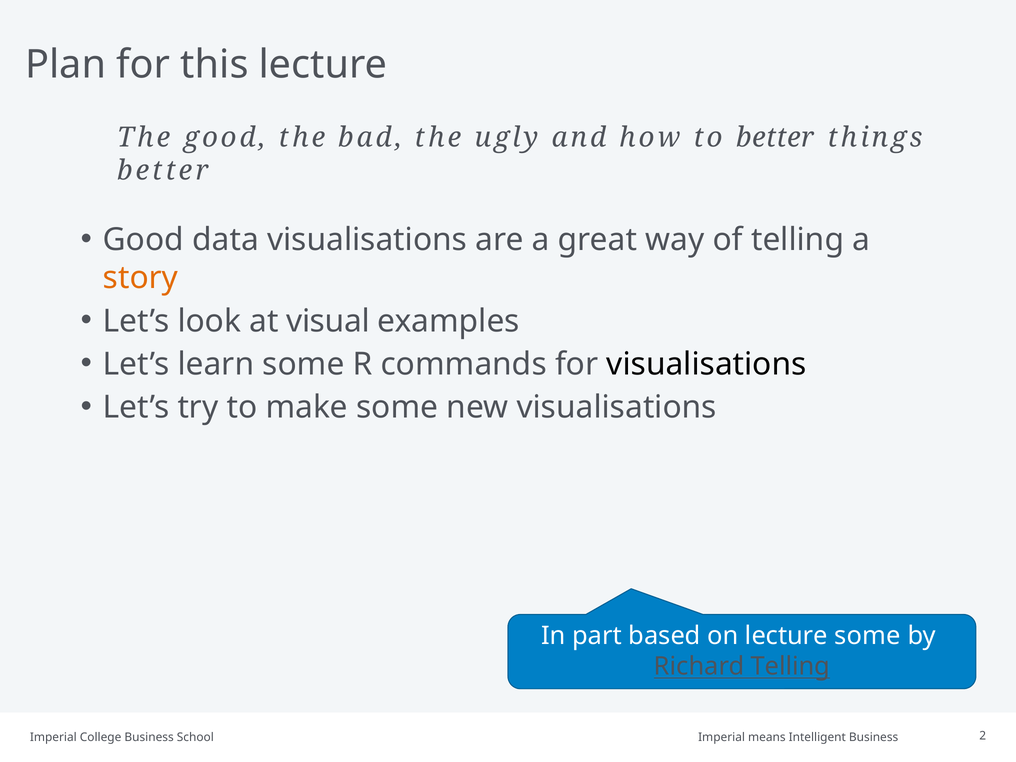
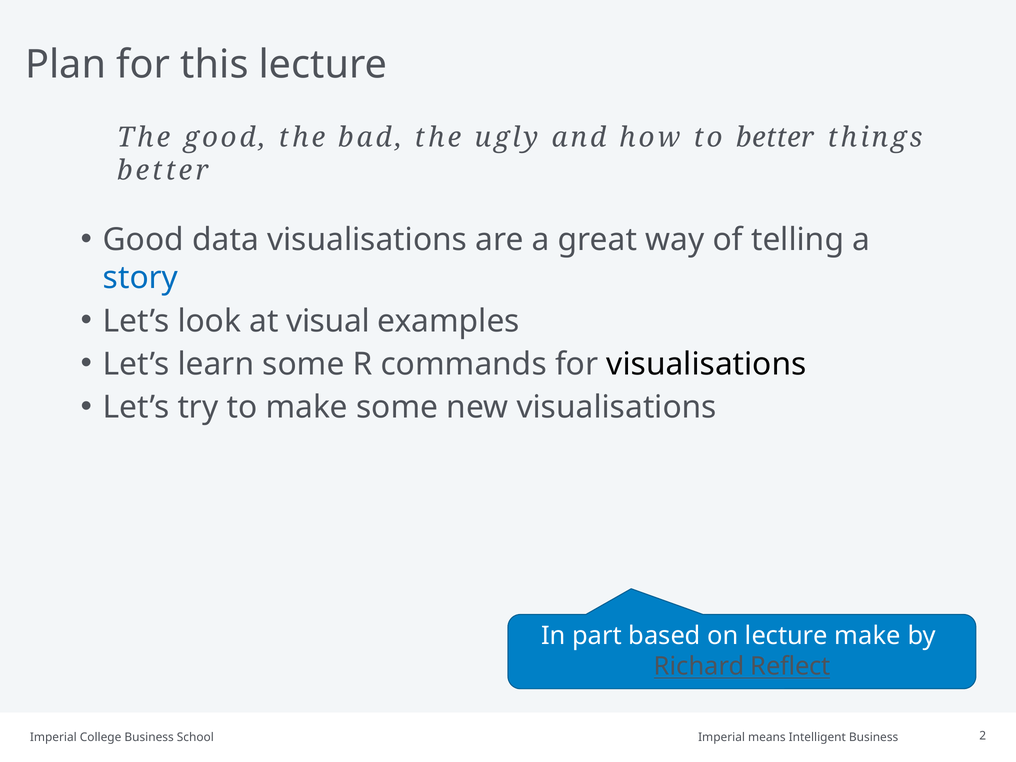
story colour: orange -> blue (140, 278)
lecture some: some -> make (867, 636)
Richard Telling: Telling -> Reflect (790, 666)
